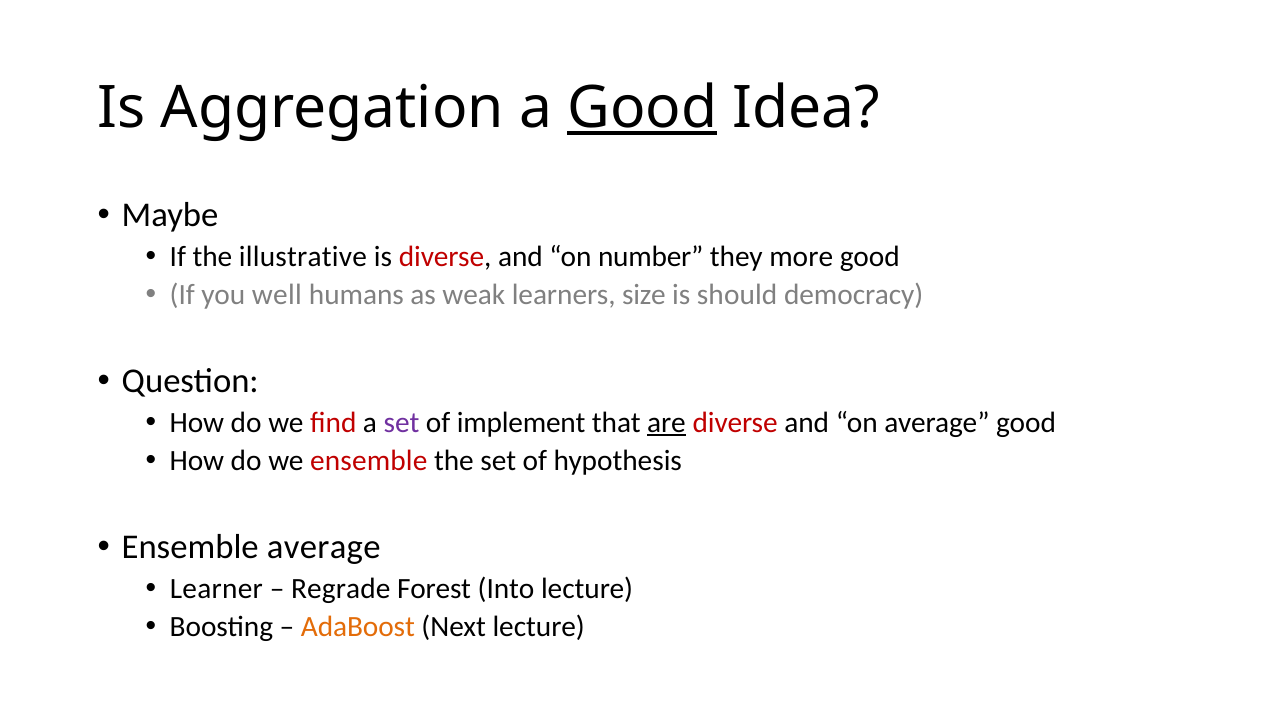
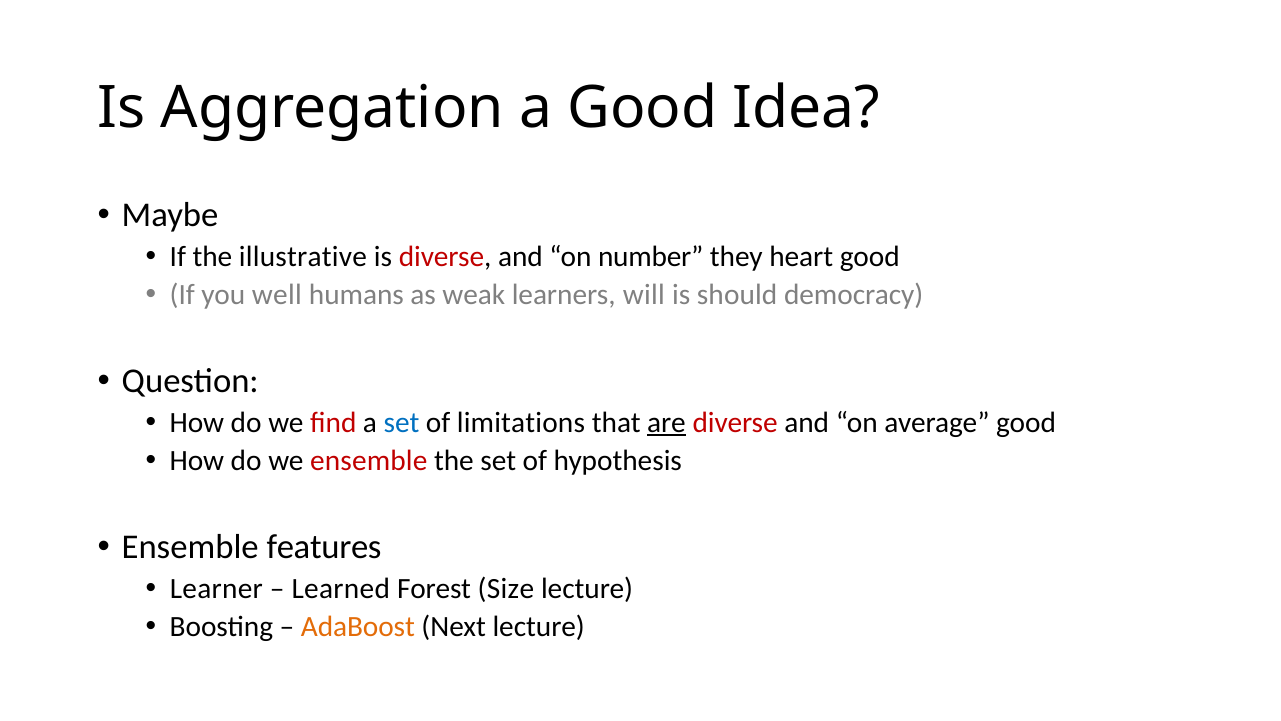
Good underline: present -> none (642, 108)
more: more -> heart (801, 256)
size: size -> will (644, 295)
set colour: purple -> blue (402, 422)
implement: implement -> limitations (521, 422)
Ensemble average: average -> features (324, 547)
Regrade: Regrade -> Learned (341, 588)
Into: Into -> Size (506, 588)
